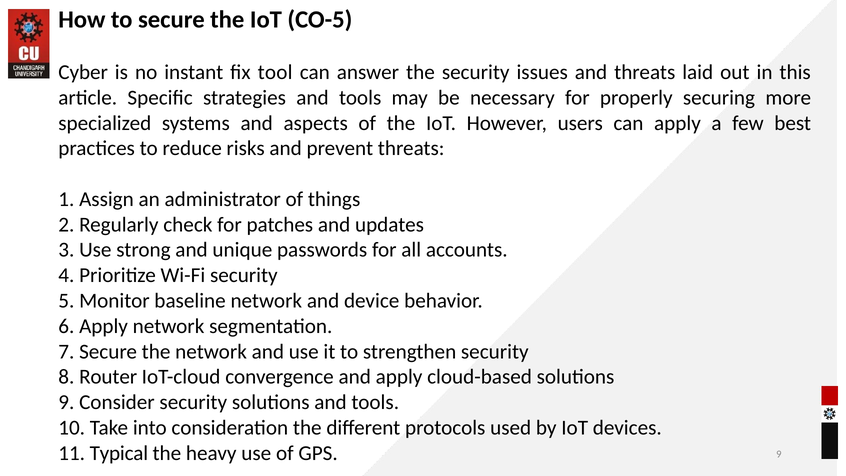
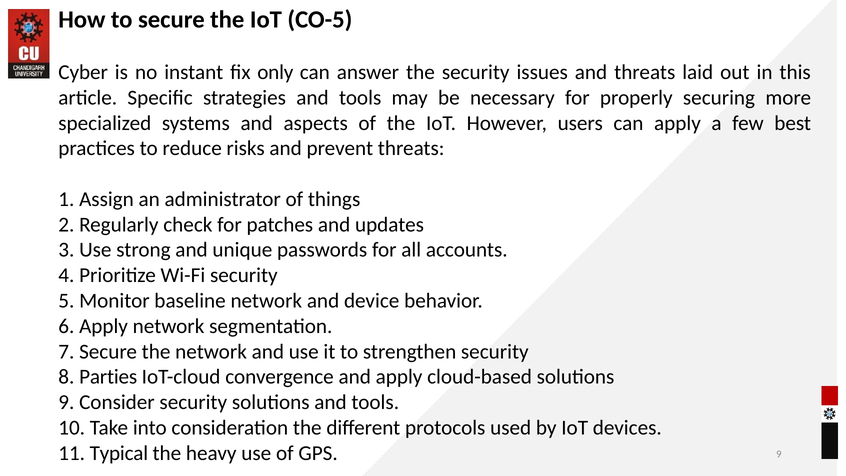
tool: tool -> only (275, 72)
Router: Router -> Parties (108, 377)
